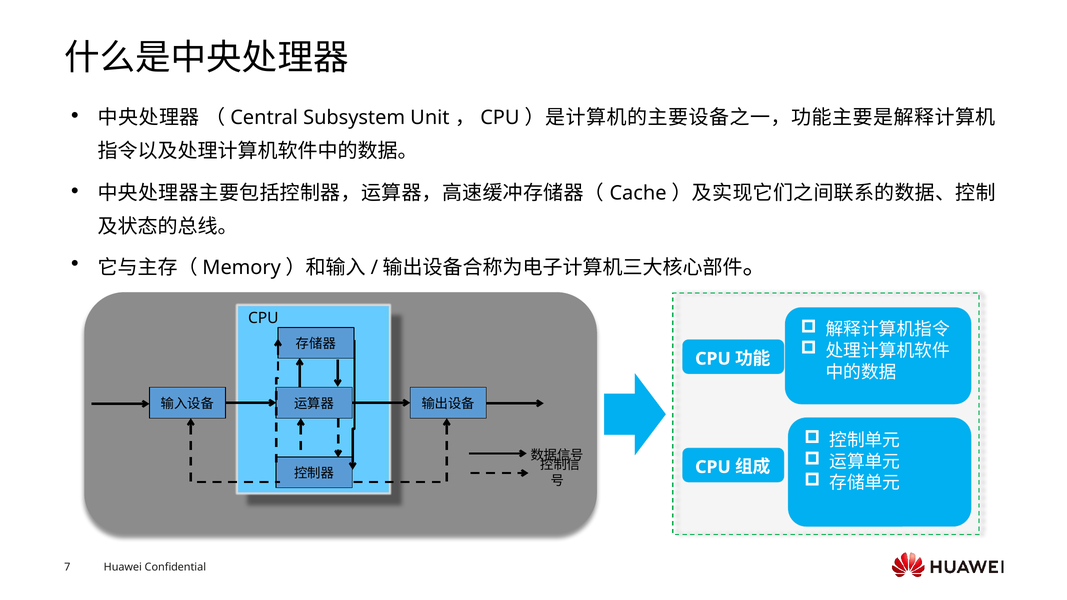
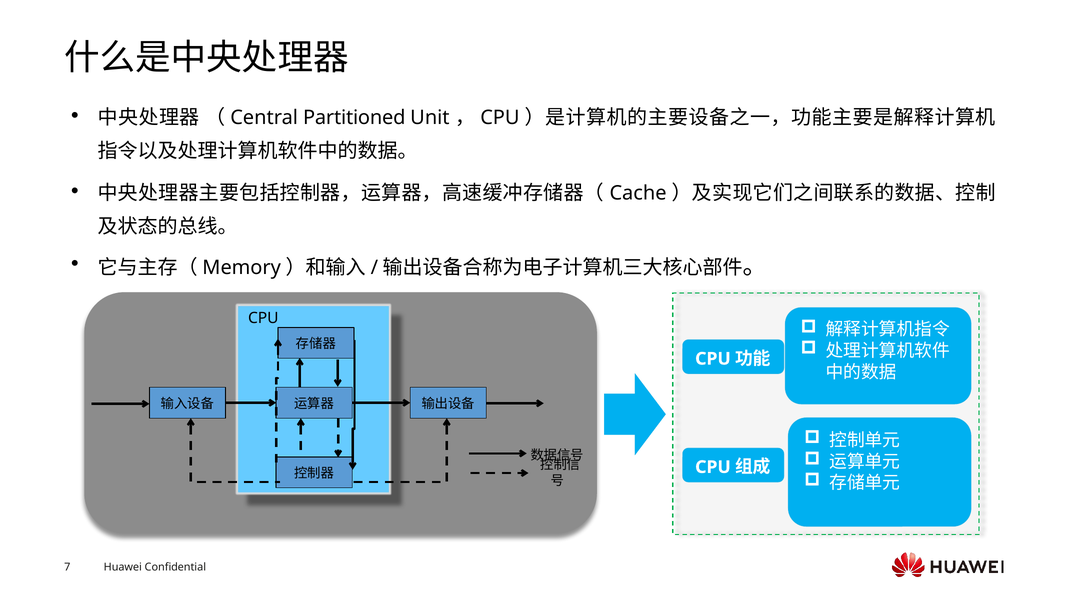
Subsystem: Subsystem -> Partitioned (354, 118)
